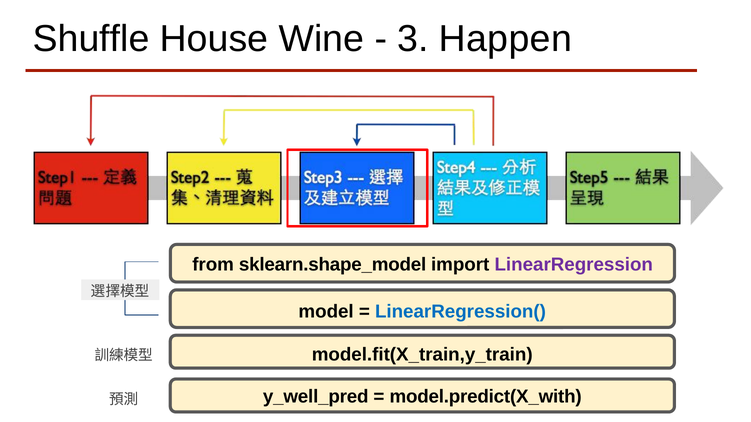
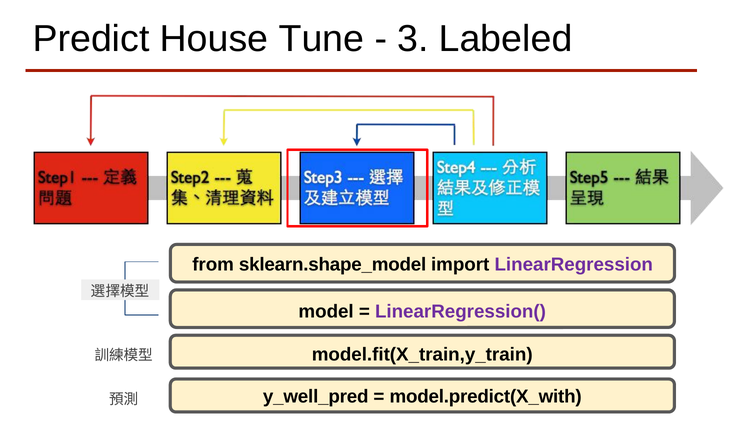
Shuffle: Shuffle -> Predict (91, 39)
Wine: Wine -> Tune (321, 39)
Happen: Happen -> Labeled (506, 39)
LinearRegression( colour: blue -> purple (460, 312)
